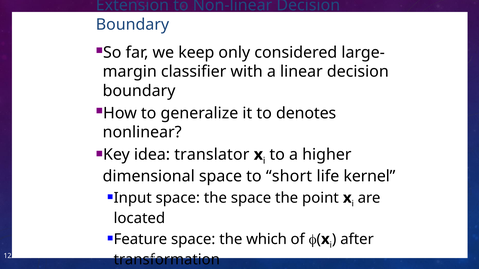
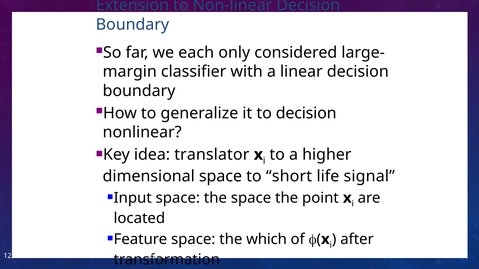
keep: keep -> each (196, 53)
to denotes: denotes -> decision (306, 113)
kernel: kernel -> signal (369, 177)
